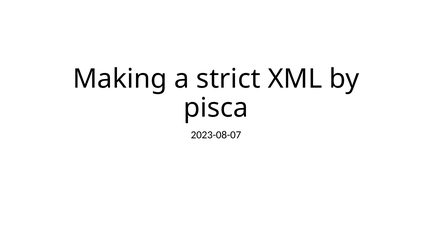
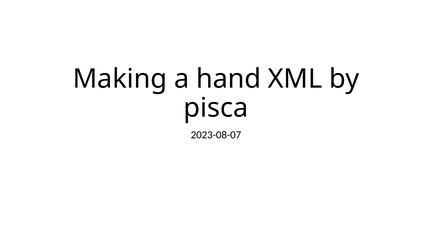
strict: strict -> hand (229, 79)
